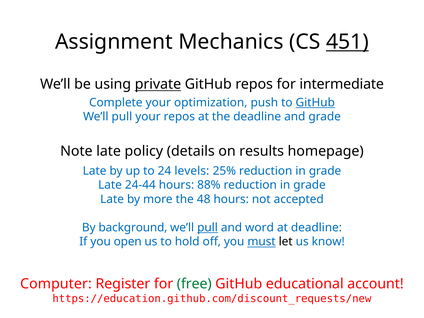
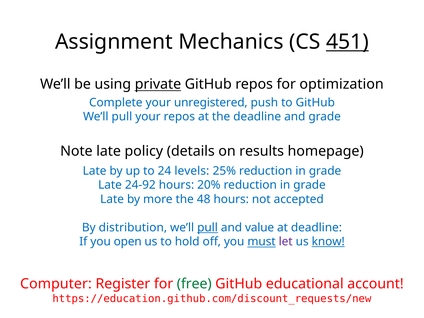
intermediate: intermediate -> optimization (342, 84)
optimization: optimization -> unregistered (211, 102)
GitHub underline: present -> none (315, 102)
24-44: 24-44 -> 24-92 (140, 185)
88%: 88% -> 20% (209, 185)
background: background -> distribution (133, 227)
word: word -> value (260, 227)
let colour: black -> purple (286, 242)
know underline: none -> present (328, 242)
